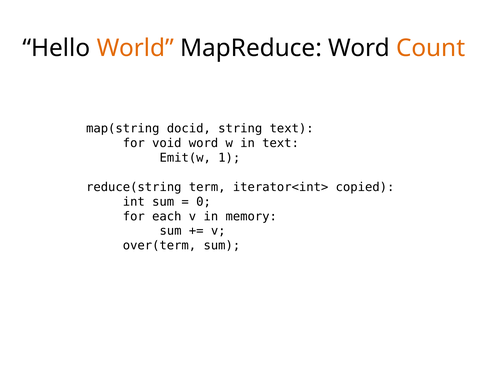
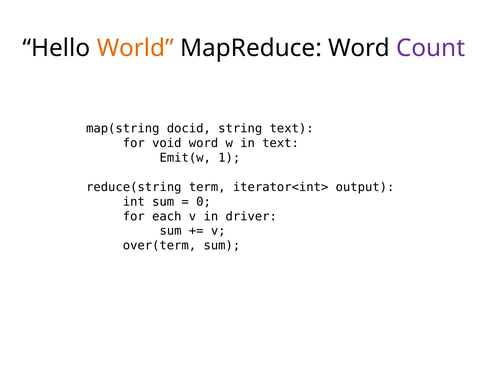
Count colour: orange -> purple (431, 48)
copied: copied -> output (365, 187)
memory: memory -> driver (251, 216)
